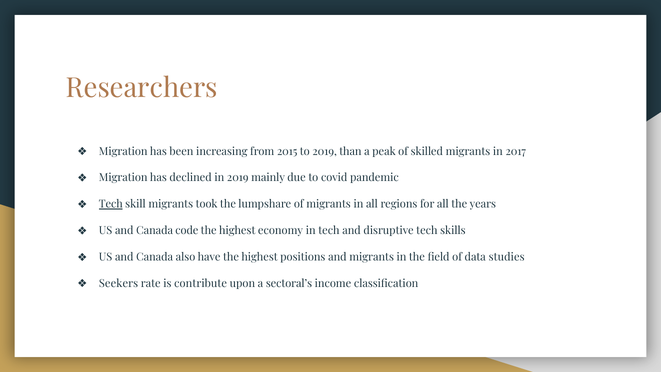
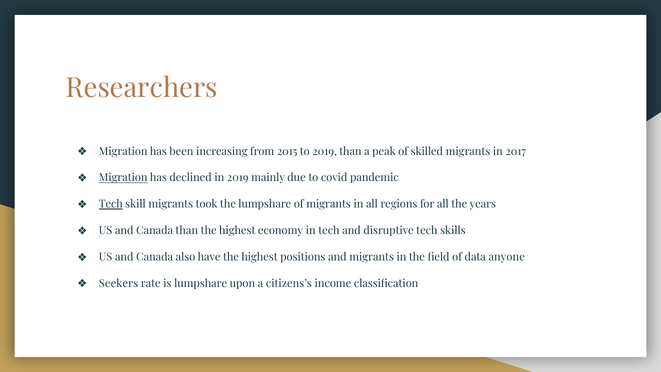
Migration underline: none -> present (123, 178)
Canada code: code -> than (187, 231)
studies: studies -> anyone (507, 257)
is contribute: contribute -> lumpshare (201, 284)
sectoral’s: sectoral’s -> citizens’s (289, 284)
